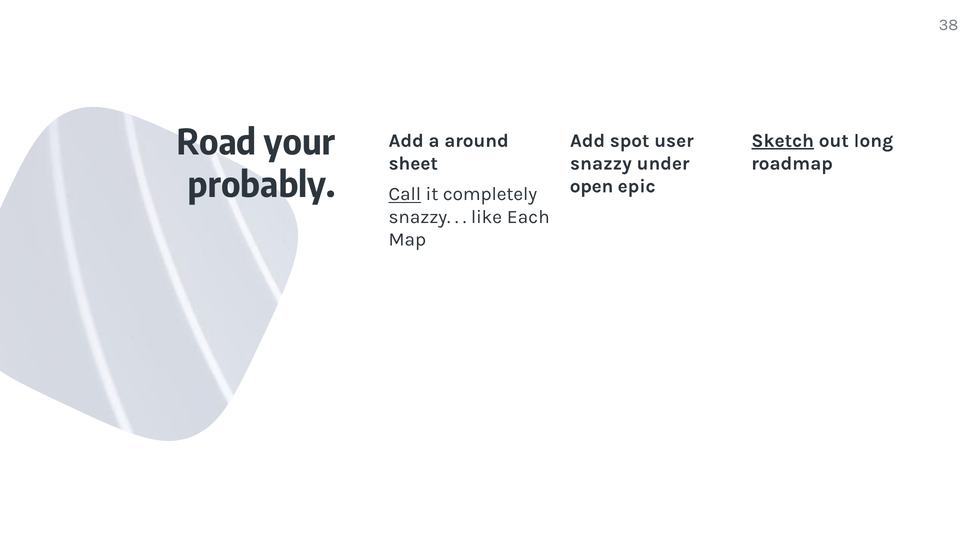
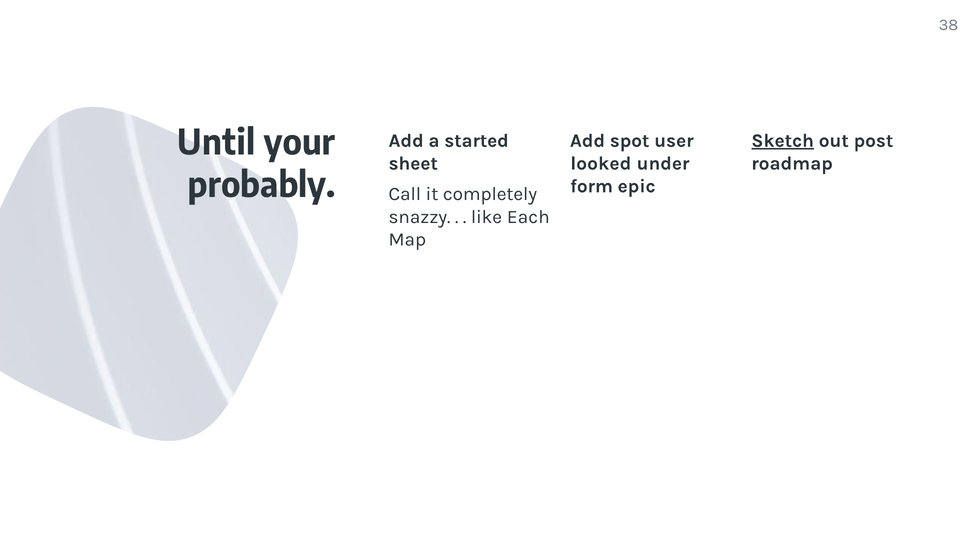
Road: Road -> Until (216, 143)
around: around -> started (477, 140)
long: long -> post (873, 140)
snazzy: snazzy -> looked (601, 163)
open: open -> form (591, 186)
Call underline: present -> none (405, 194)
